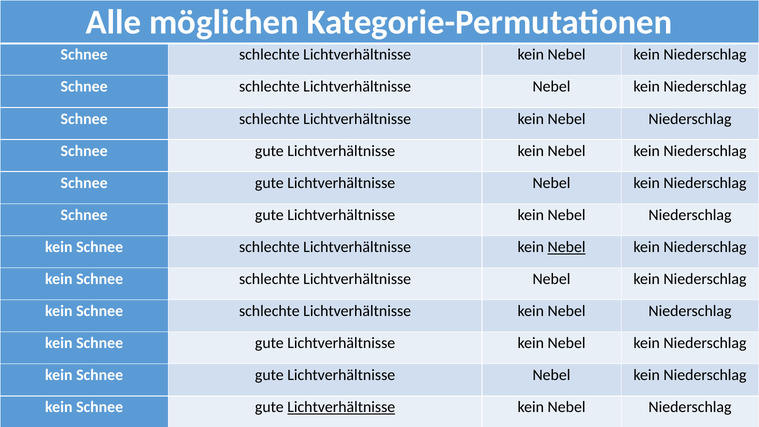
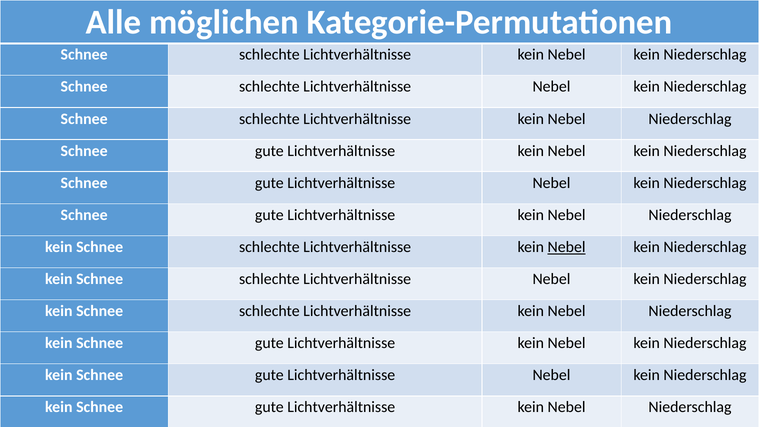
Lichtverhältnisse underline: present -> none (341, 407)
